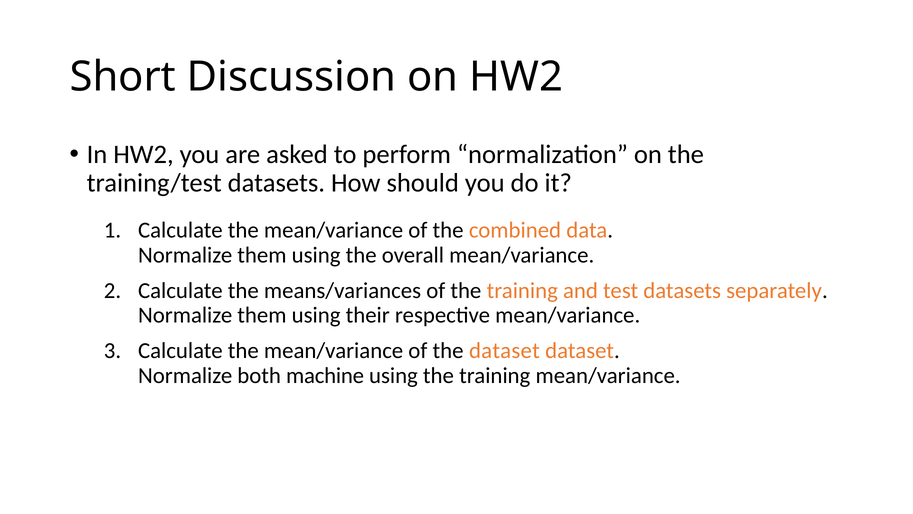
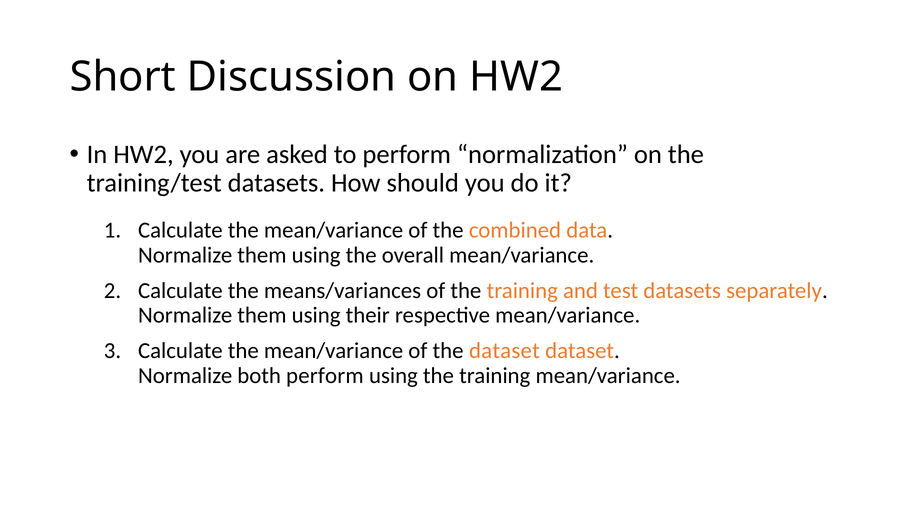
both machine: machine -> perform (325, 375)
